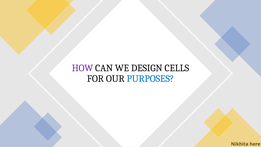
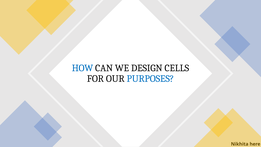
HOW colour: purple -> blue (83, 68)
